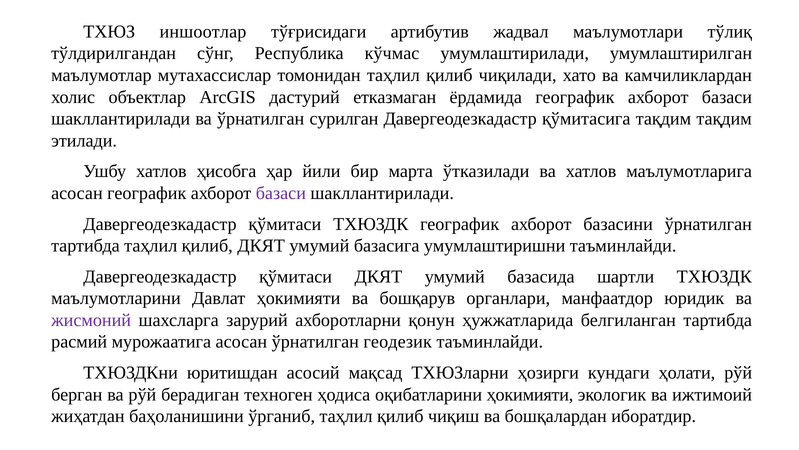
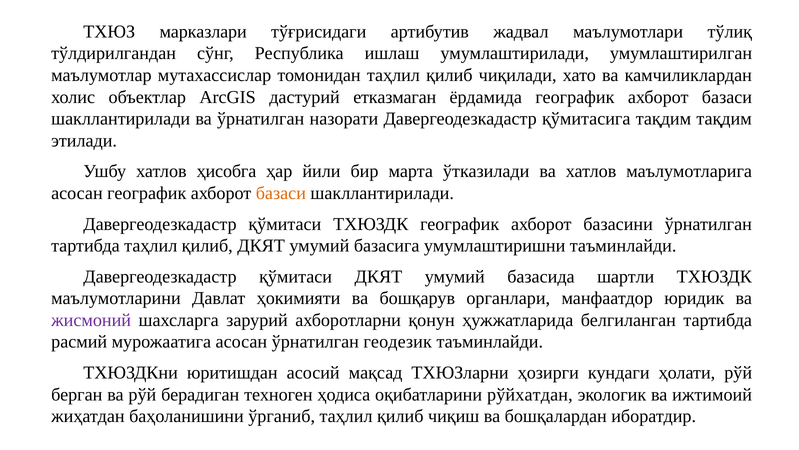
иншоотлар: иншоотлар -> марказлари (203, 32)
кўчмас: кўчмас -> ишлаш (392, 53)
сурилган: сурилган -> назорати (344, 119)
базаси colour: purple -> orange (281, 193)
оқибатларини ҳокимияти: ҳокимияти -> рўйхатдан (530, 394)
